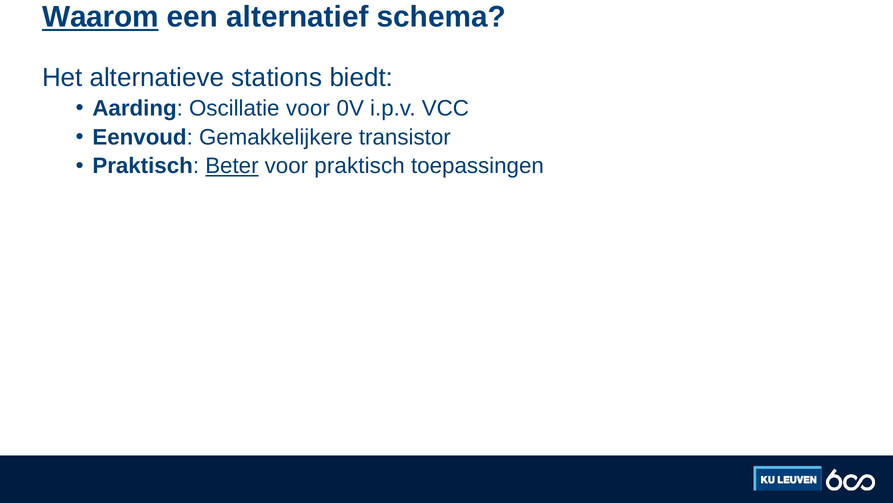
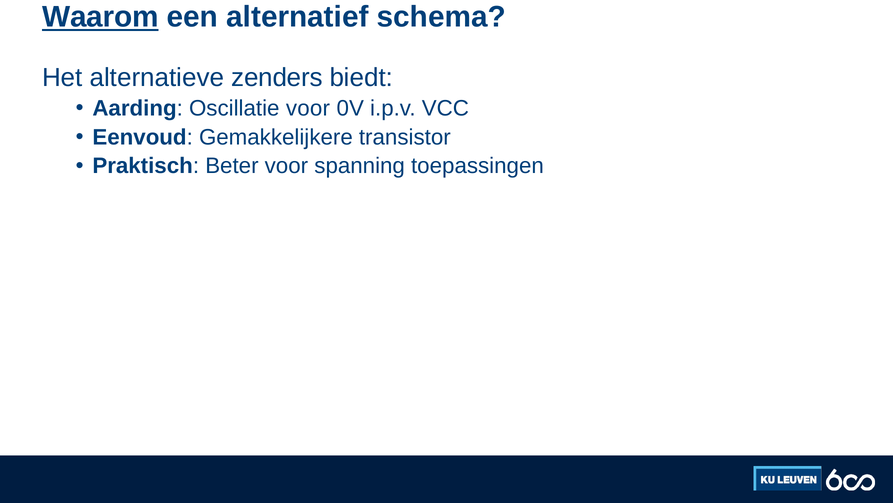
stations: stations -> zenders (277, 78)
Beter underline: present -> none (232, 166)
voor praktisch: praktisch -> spanning (360, 166)
